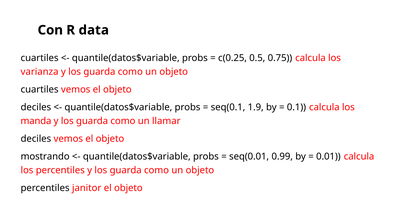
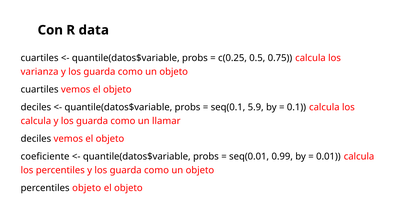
1.9: 1.9 -> 5.9 (256, 107)
manda: manda -> calcula (36, 121)
mostrando: mostrando -> coeficiente (45, 156)
percentiles janitor: janitor -> objeto (87, 188)
